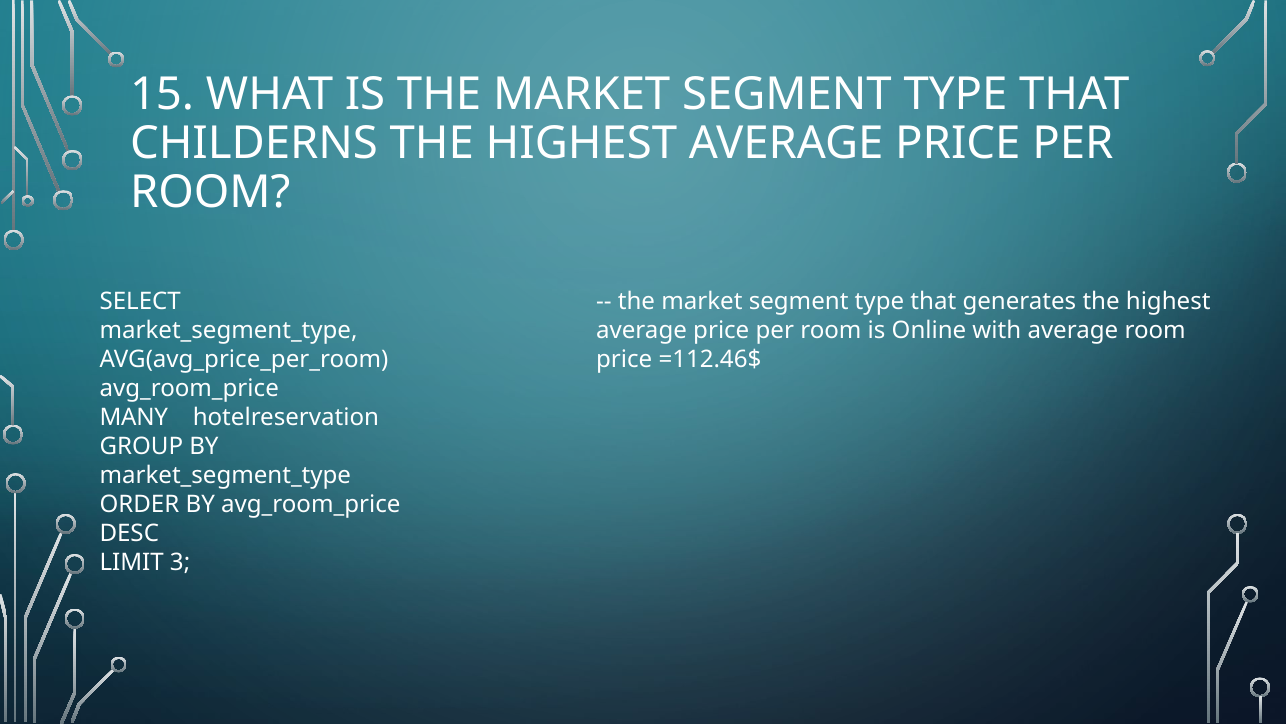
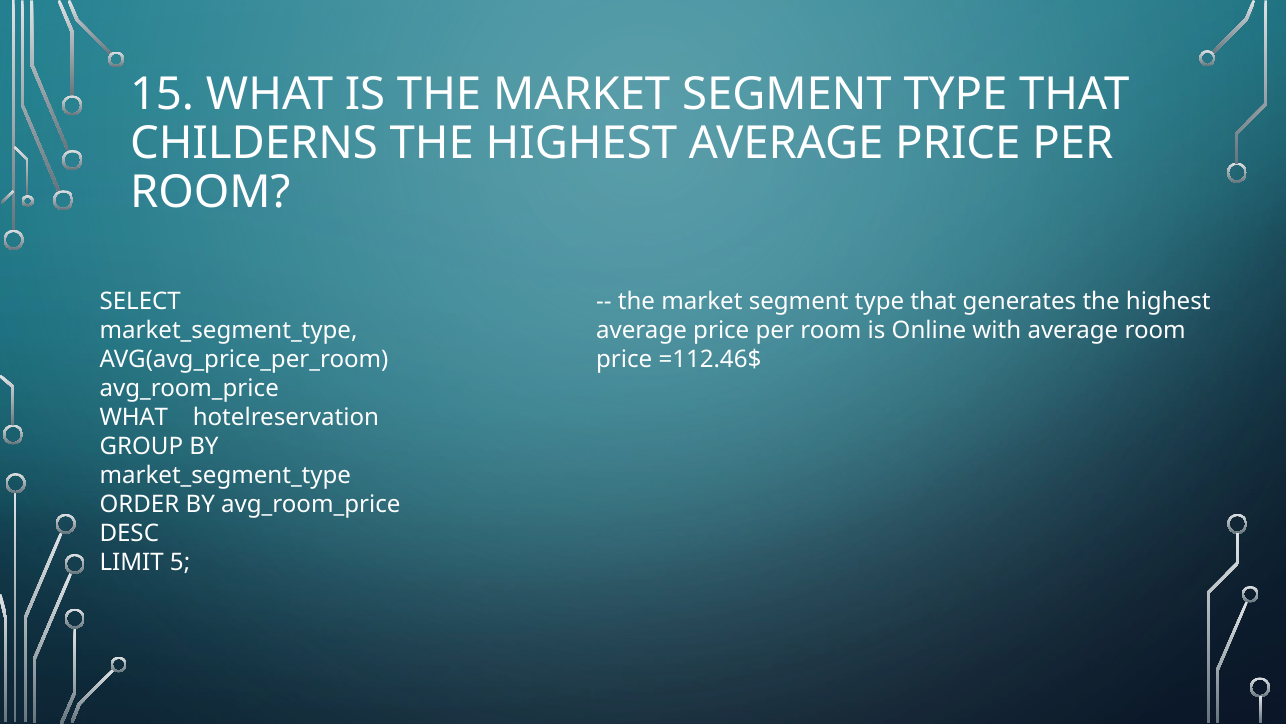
MANY: MANY -> WHAT (134, 417)
3: 3 -> 5 (180, 562)
